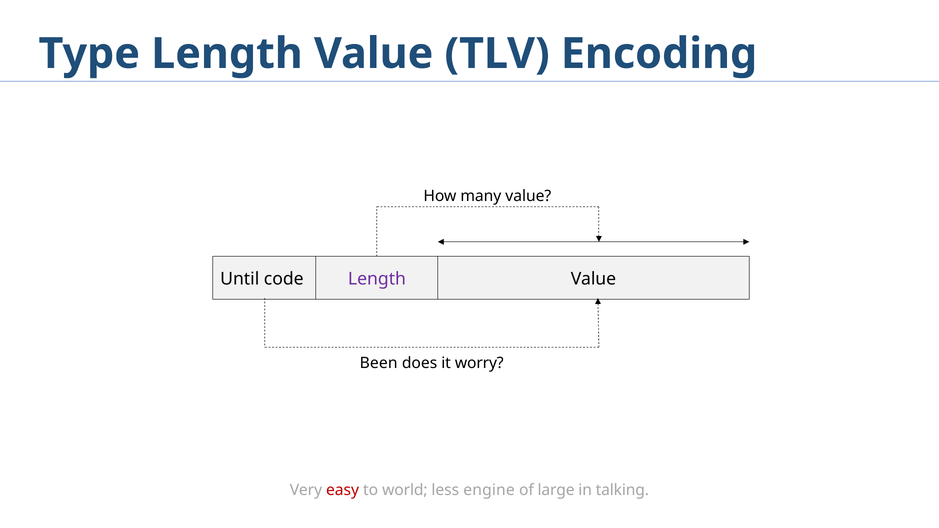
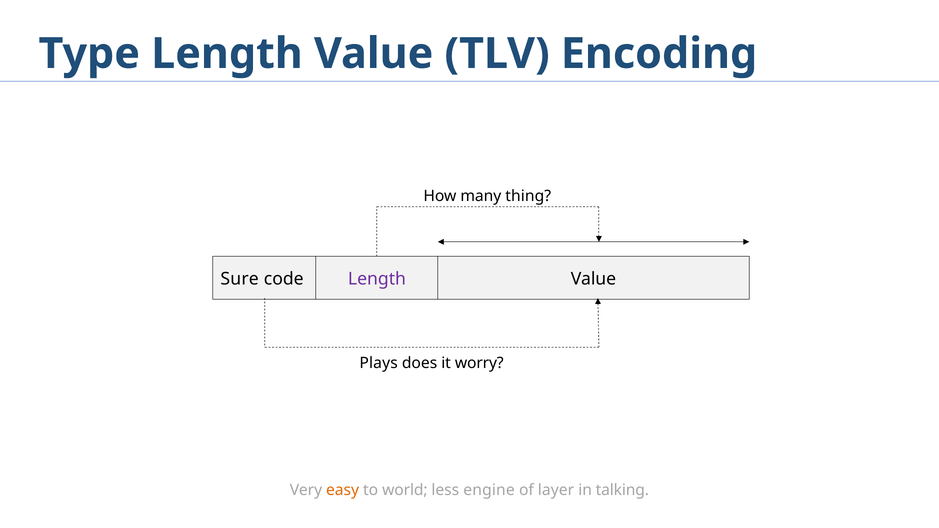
many value: value -> thing (528, 196)
Until: Until -> Sure (240, 279)
Been: Been -> Plays (379, 363)
easy colour: red -> orange (343, 490)
large: large -> layer (556, 490)
